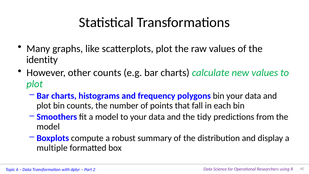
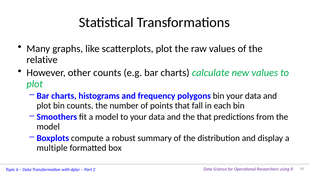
identity: identity -> relative (42, 60)
the tidy: tidy -> that (204, 117)
